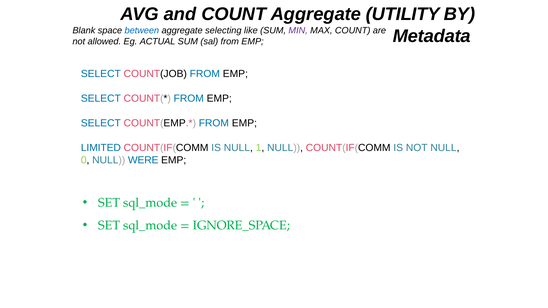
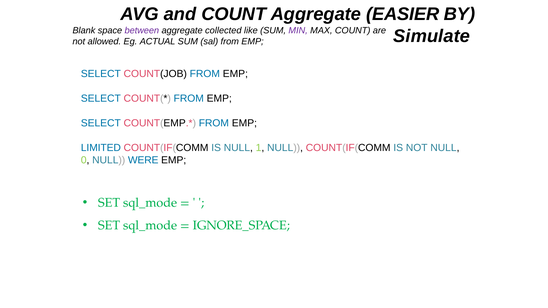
UTILITY: UTILITY -> EASIER (403, 14)
between colour: blue -> purple (142, 31)
selecting: selecting -> collected (223, 31)
Metadata: Metadata -> Simulate (432, 36)
